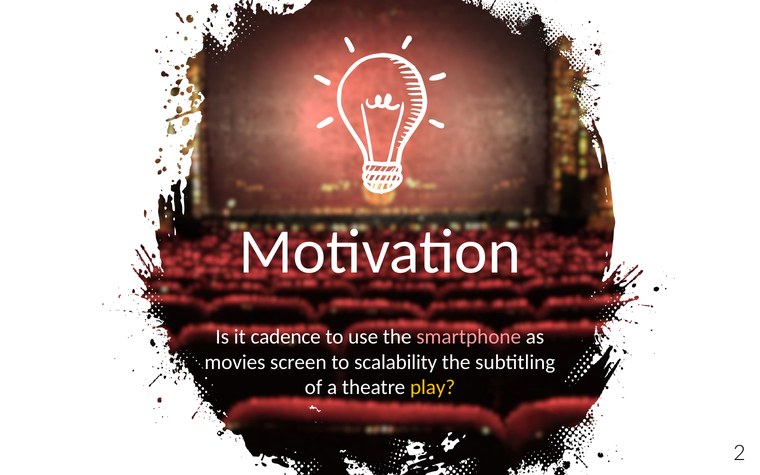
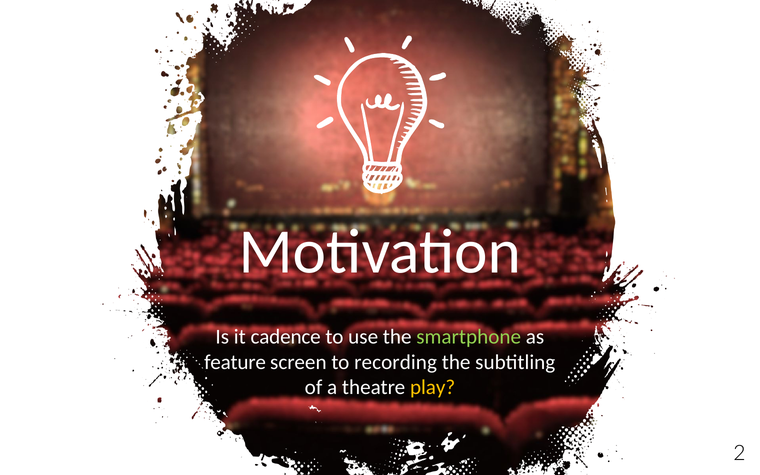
smartphone colour: pink -> light green (469, 337)
movies: movies -> feature (235, 362)
scalability: scalability -> recording (396, 362)
